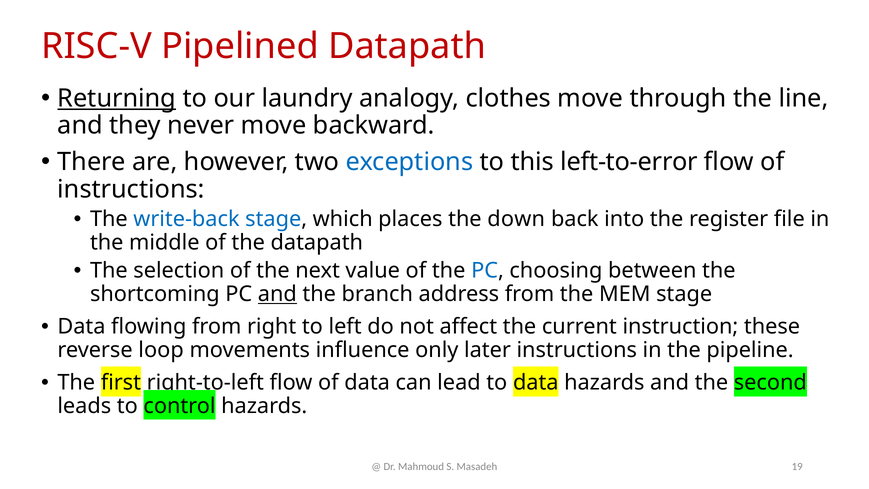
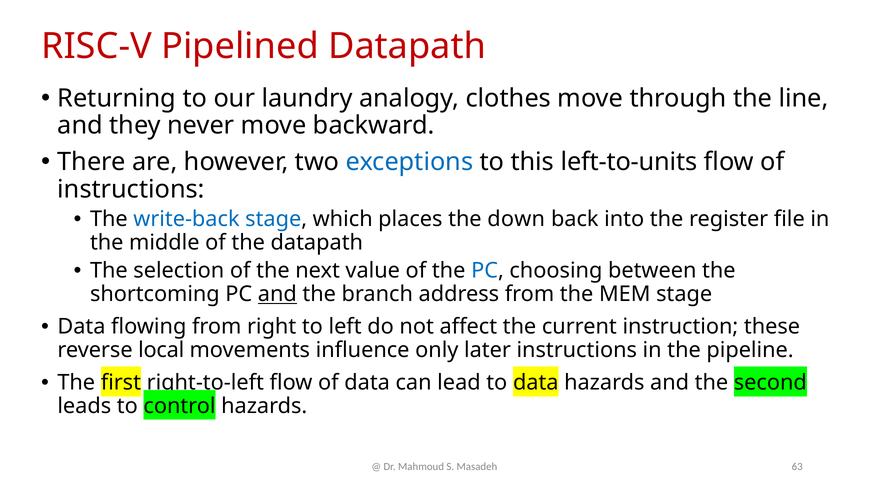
Returning underline: present -> none (117, 98)
left-to-error: left-to-error -> left-to-units (629, 162)
loop: loop -> local (161, 350)
19: 19 -> 63 (797, 467)
